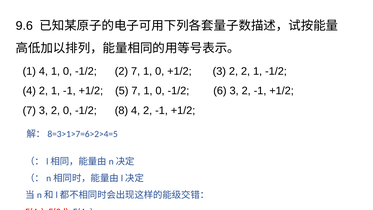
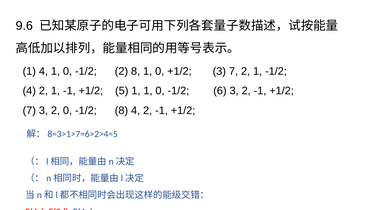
2 7: 7 -> 8 (136, 71)
+1/2 3 2: 2 -> 7 (234, 71)
5 7: 7 -> 1 (136, 91)
